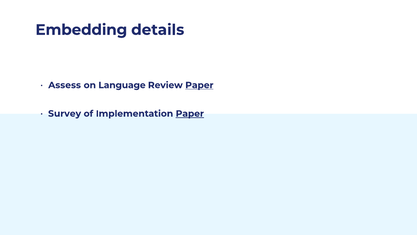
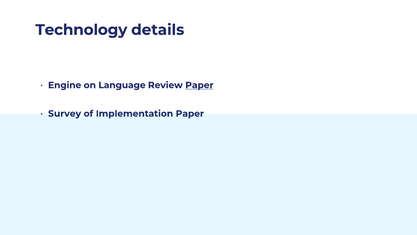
Embedding: Embedding -> Technology (81, 30)
Assess: Assess -> Engine (65, 85)
Paper underline: present -> none (190, 113)
